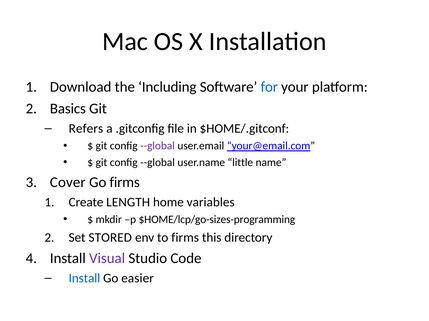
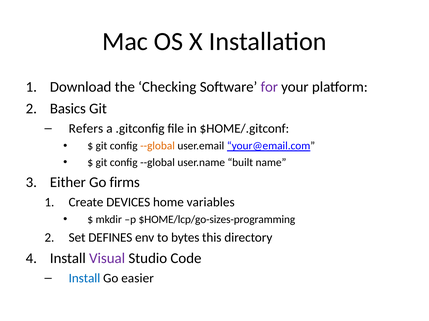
Including: Including -> Checking (167, 87)
for colour: blue -> purple (269, 87)
--global colour: purple -> orange (158, 146)
little: little -> built (240, 163)
Cover: Cover -> Either (68, 183)
LENGTH: LENGTH -> DEVICES (128, 203)
STORED: STORED -> DEFINES (110, 238)
to firms: firms -> bytes (185, 238)
